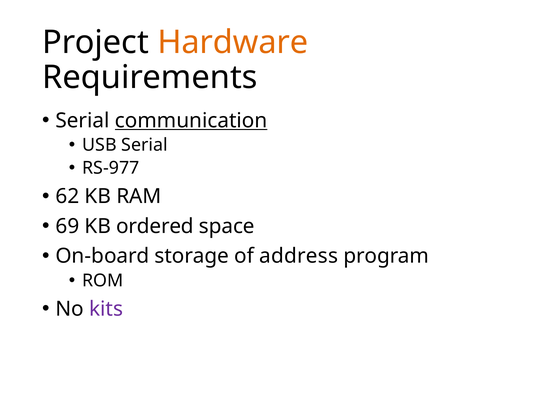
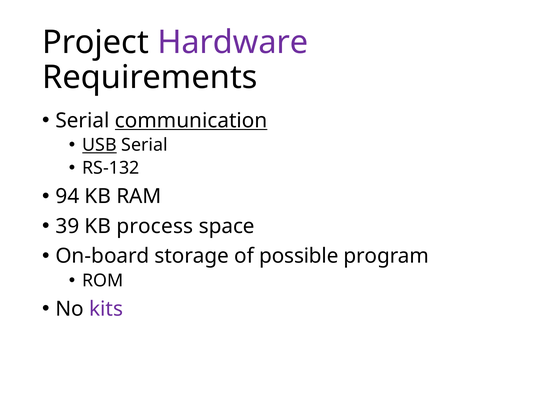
Hardware colour: orange -> purple (233, 42)
USB underline: none -> present (99, 145)
RS-977: RS-977 -> RS-132 (111, 168)
62: 62 -> 94 (67, 196)
69: 69 -> 39 (67, 226)
ordered: ordered -> process (155, 226)
address: address -> possible (299, 256)
